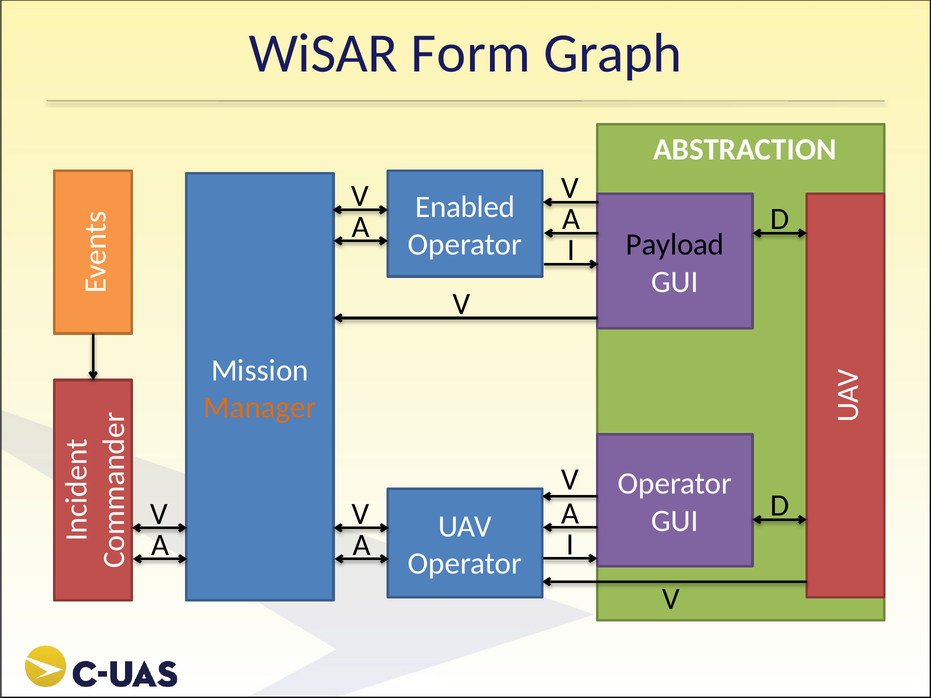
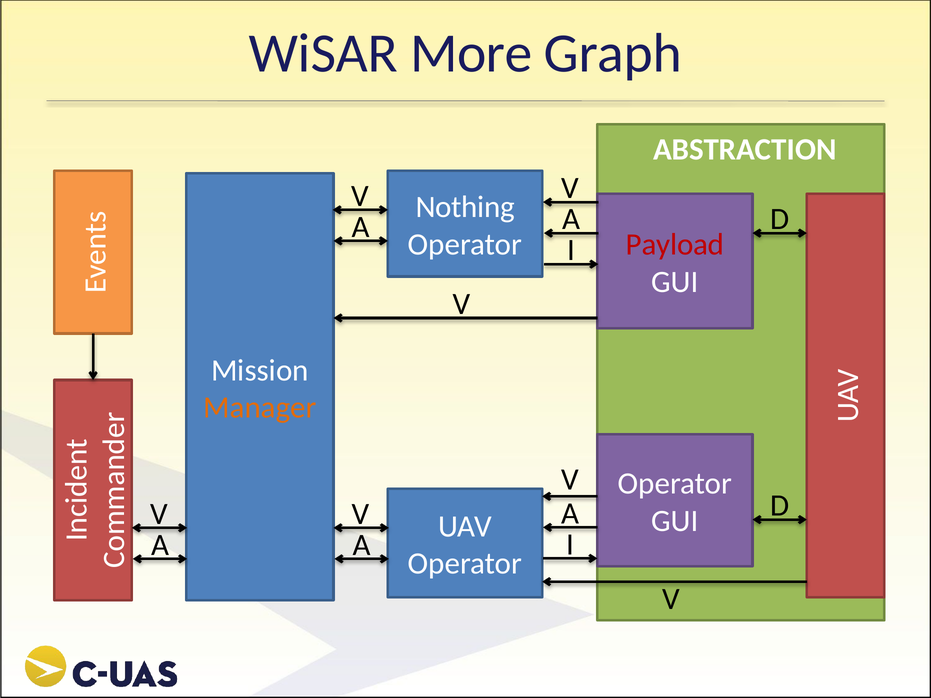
Form: Form -> More (471, 53)
Enabled: Enabled -> Nothing (465, 207)
Payload colour: black -> red (675, 245)
